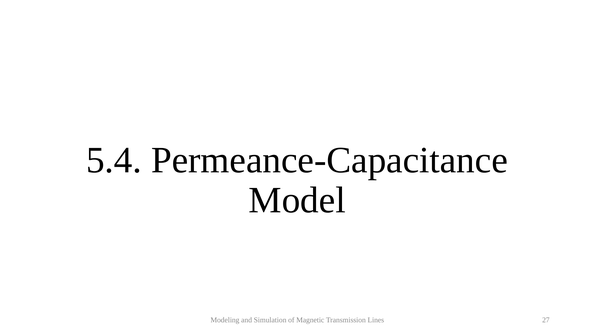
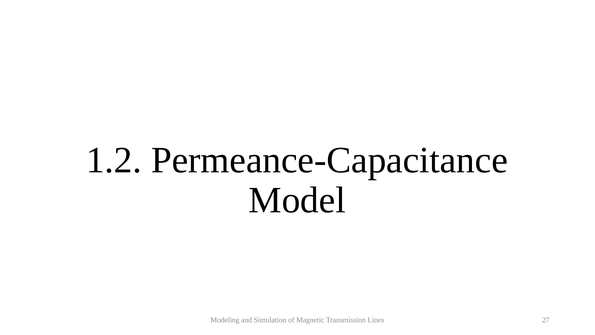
5.4: 5.4 -> 1.2 (114, 160)
